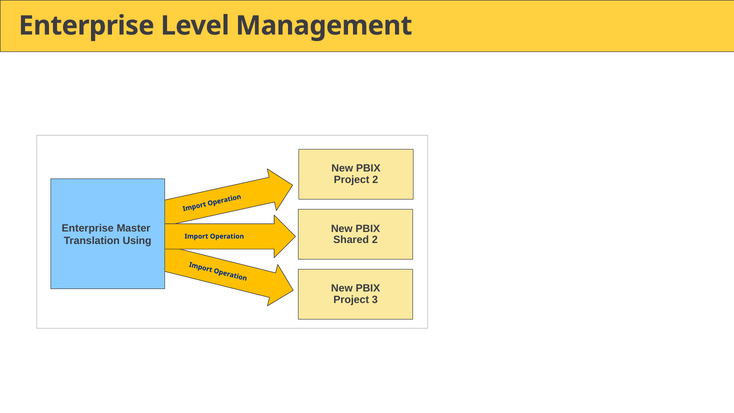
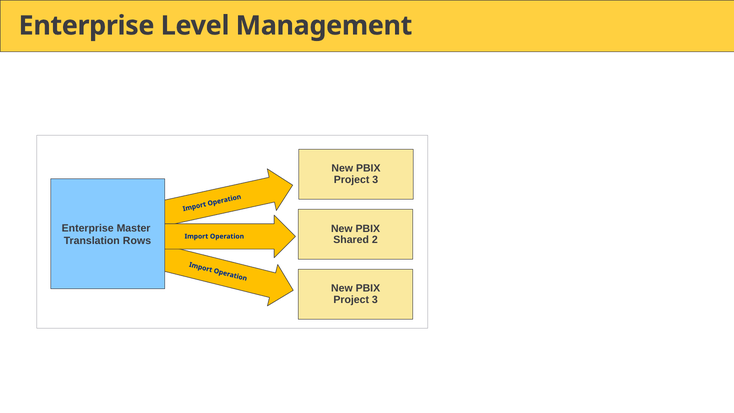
2: 2 -> 3 (375, 180)
Using: Using -> Rows (137, 241)
